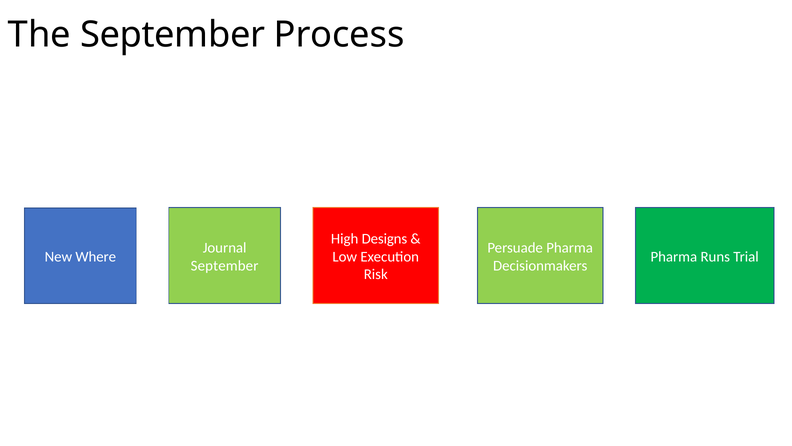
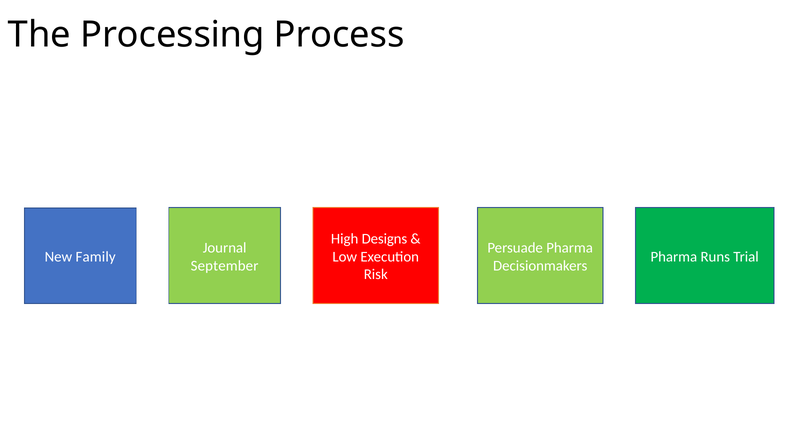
The September: September -> Processing (172, 35)
Where: Where -> Family (96, 256)
